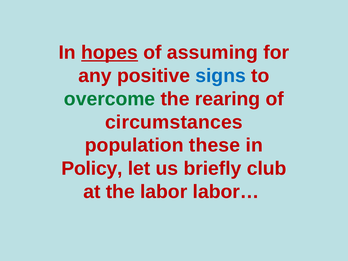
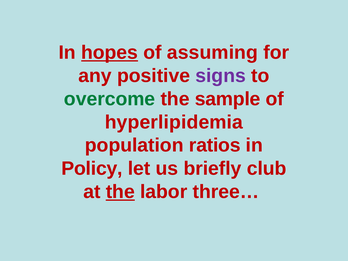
signs colour: blue -> purple (221, 76)
rearing: rearing -> sample (228, 99)
circumstances: circumstances -> hyperlipidemia (174, 122)
these: these -> ratios (215, 145)
the underline: none -> present (120, 192)
labor…: labor… -> three… (226, 192)
